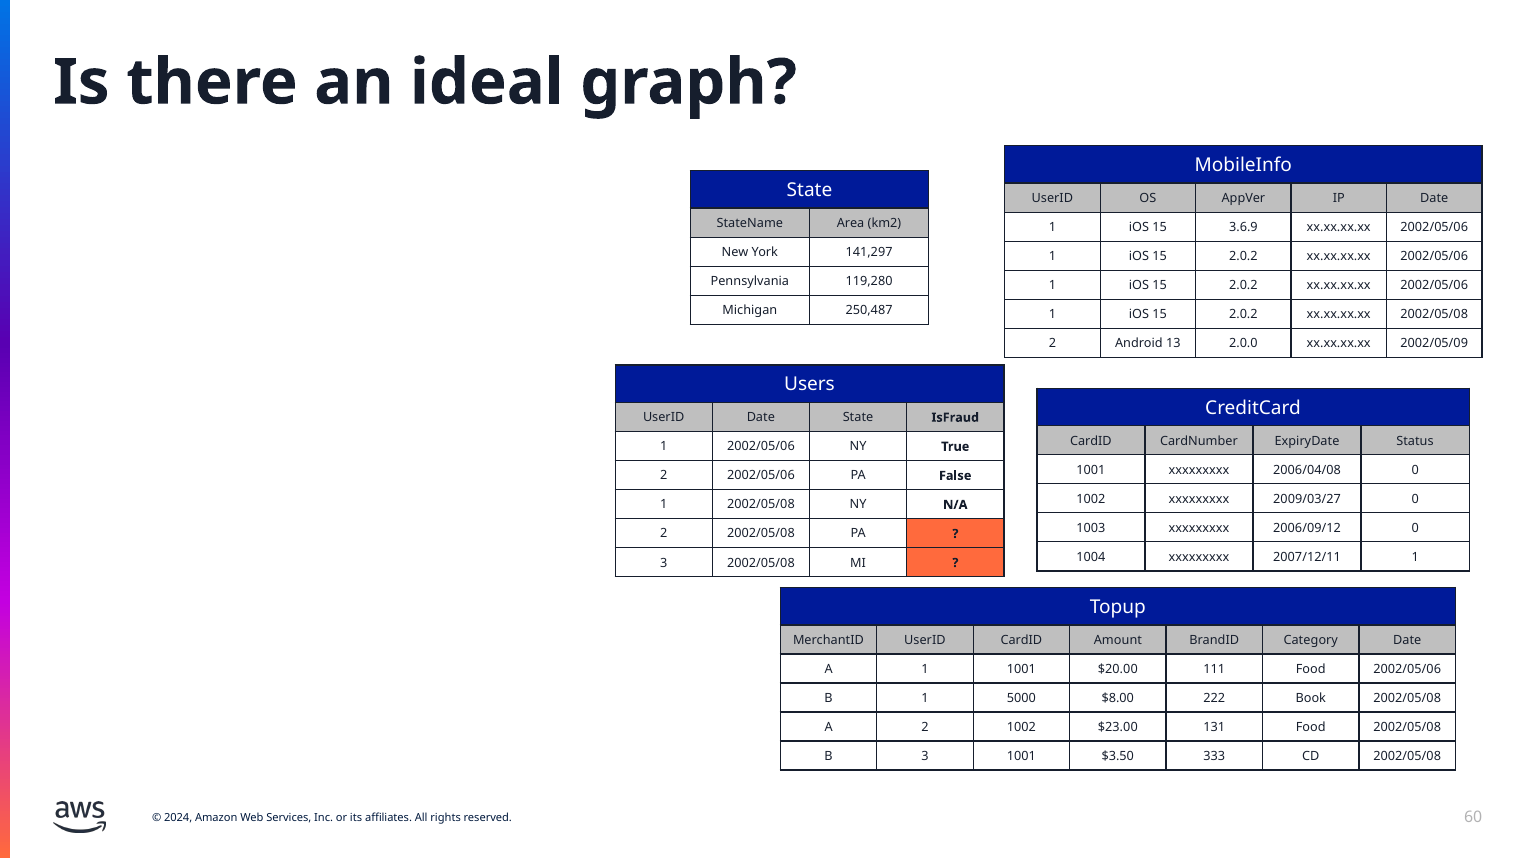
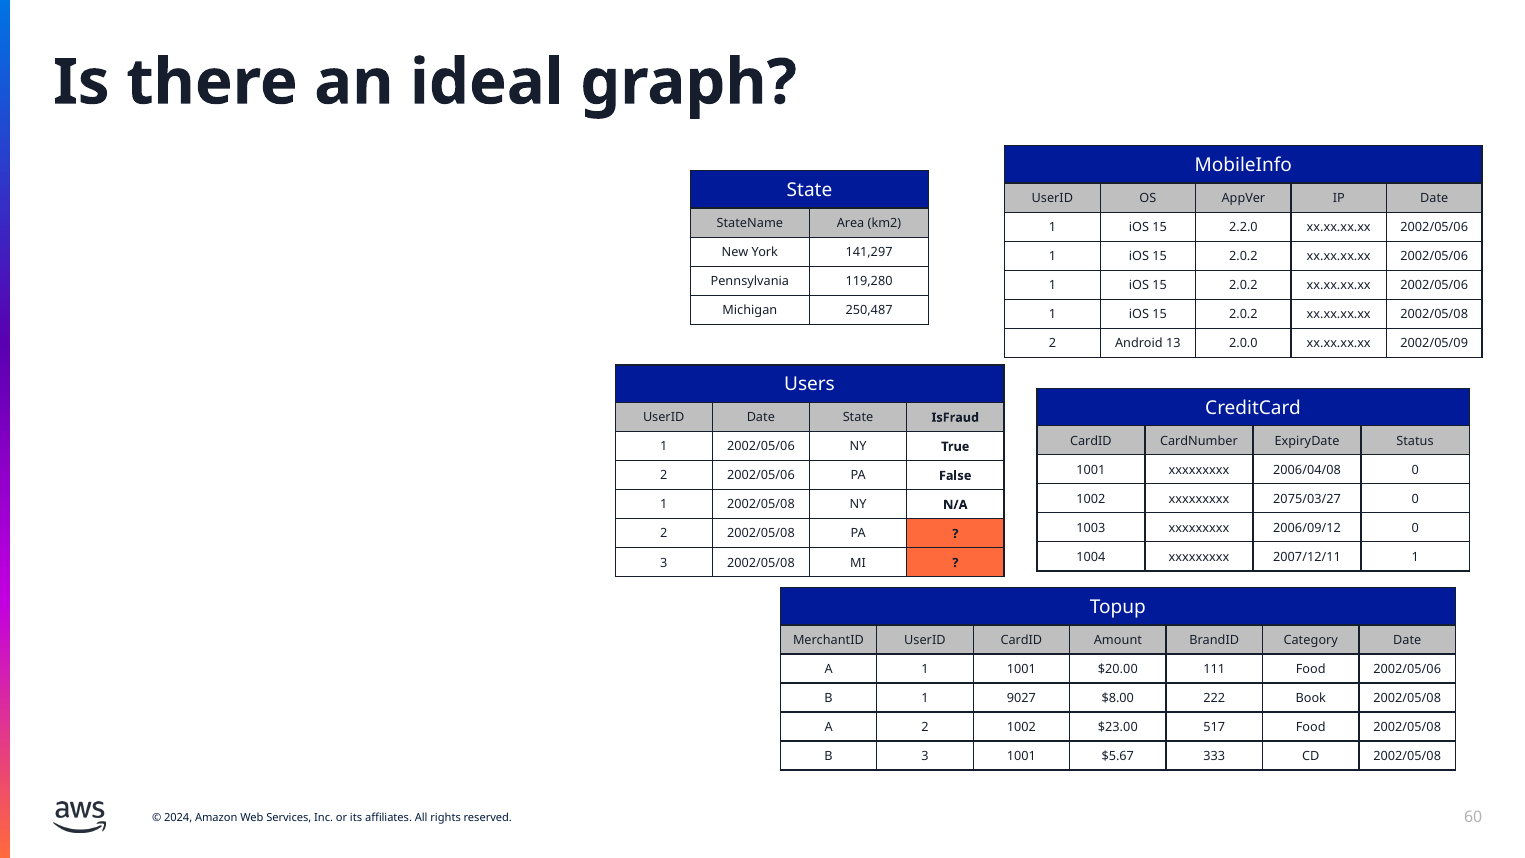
3.6.9: 3.6.9 -> 2.2.0 (1243, 227)
2009/03/27: 2009/03/27 -> 2075/03/27 (1307, 499)
5000: 5000 -> 9027 (1021, 698)
131: 131 -> 517 (1214, 727)
$3.50: $3.50 -> $5.67 (1118, 756)
